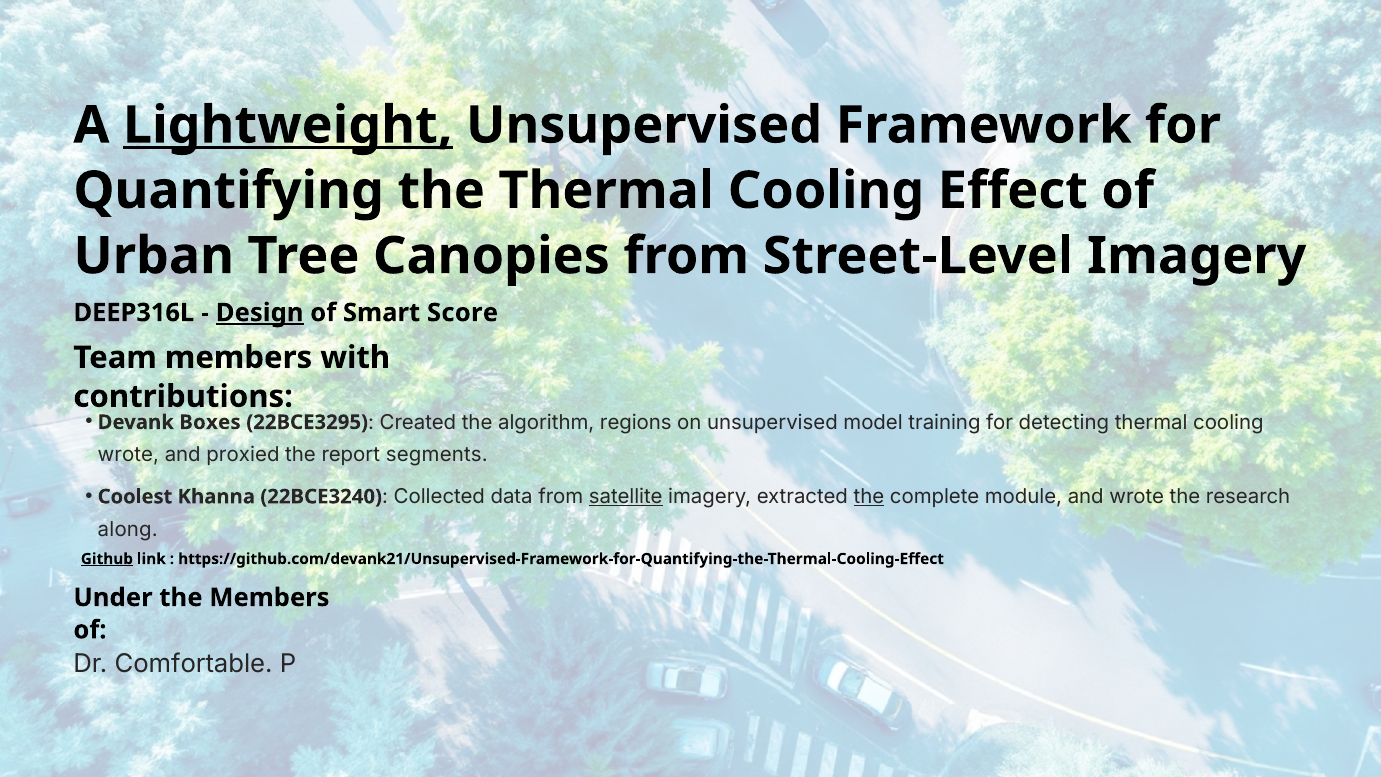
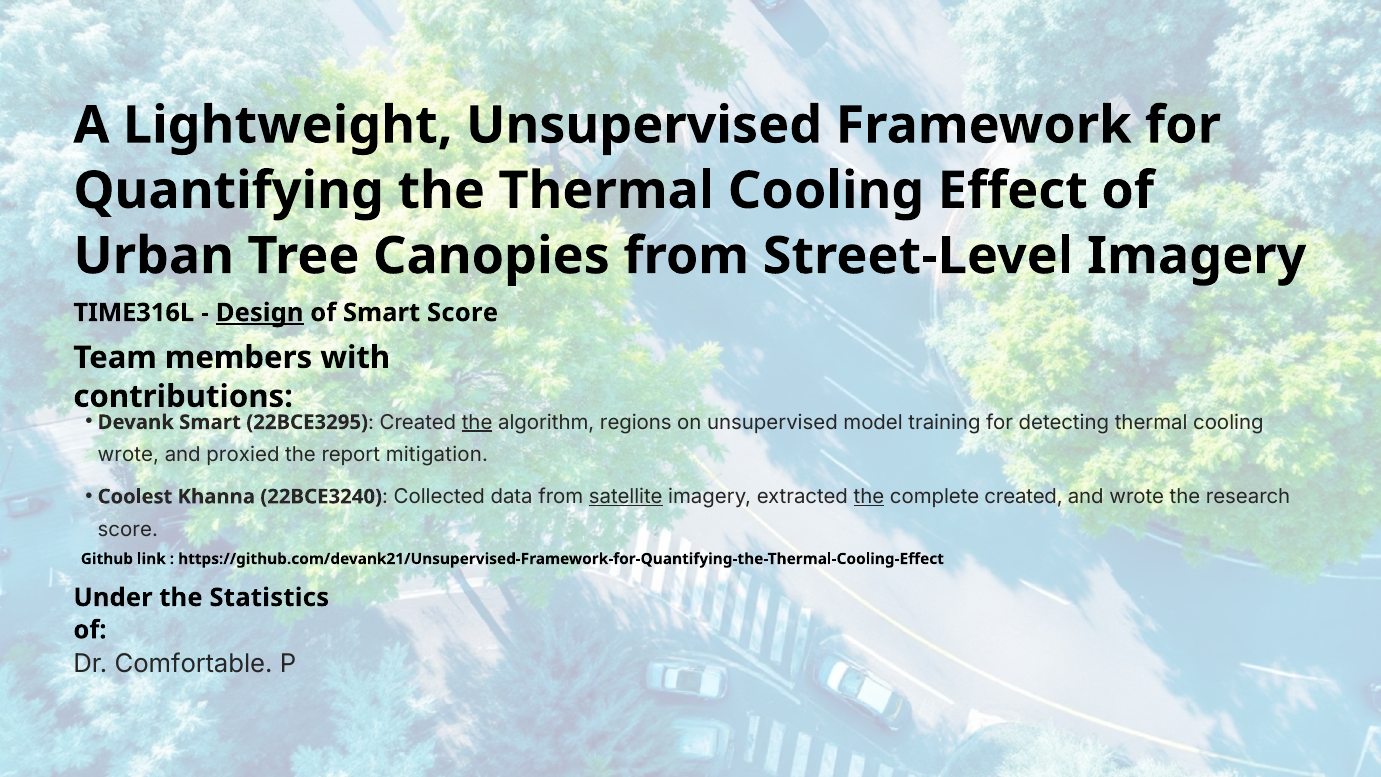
Lightweight underline: present -> none (288, 125)
DEEP316L: DEEP316L -> TIME316L (134, 313)
Devank Boxes: Boxes -> Smart (210, 422)
the underline: none -> present (477, 422)
segments: segments -> mitigation (437, 455)
complete module: module -> created (1024, 497)
along: along -> score (128, 530)
Github underline: present -> none (107, 559)
the Members: Members -> Statistics (269, 597)
